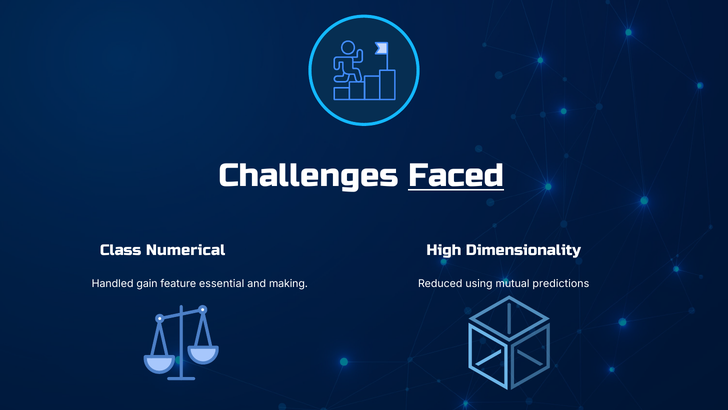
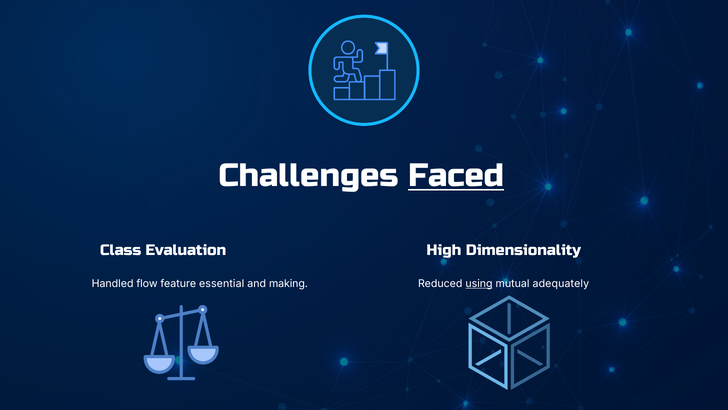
Numerical: Numerical -> Evaluation (186, 250)
gain: gain -> flow (147, 283)
using underline: none -> present (479, 283)
predictions: predictions -> adequately (561, 283)
